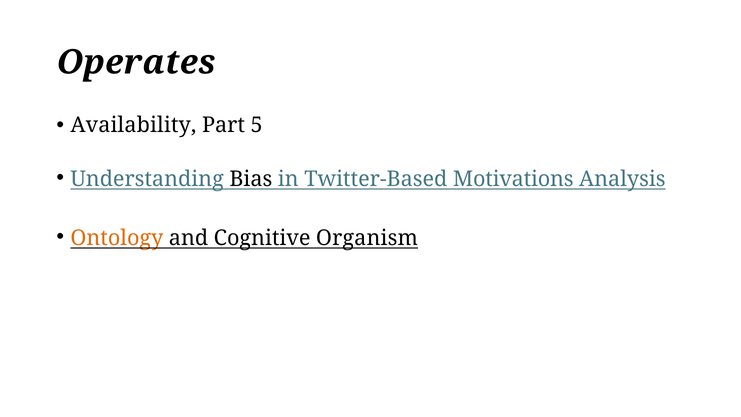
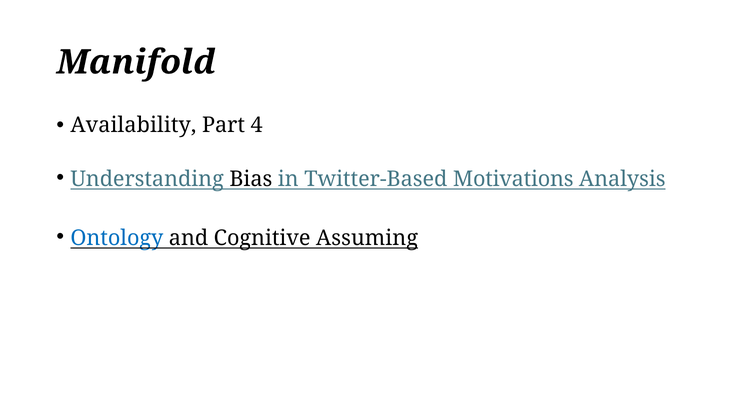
Operates: Operates -> Manifold (136, 62)
5: 5 -> 4 (257, 125)
Ontology colour: orange -> blue (117, 238)
Organism: Organism -> Assuming (367, 238)
